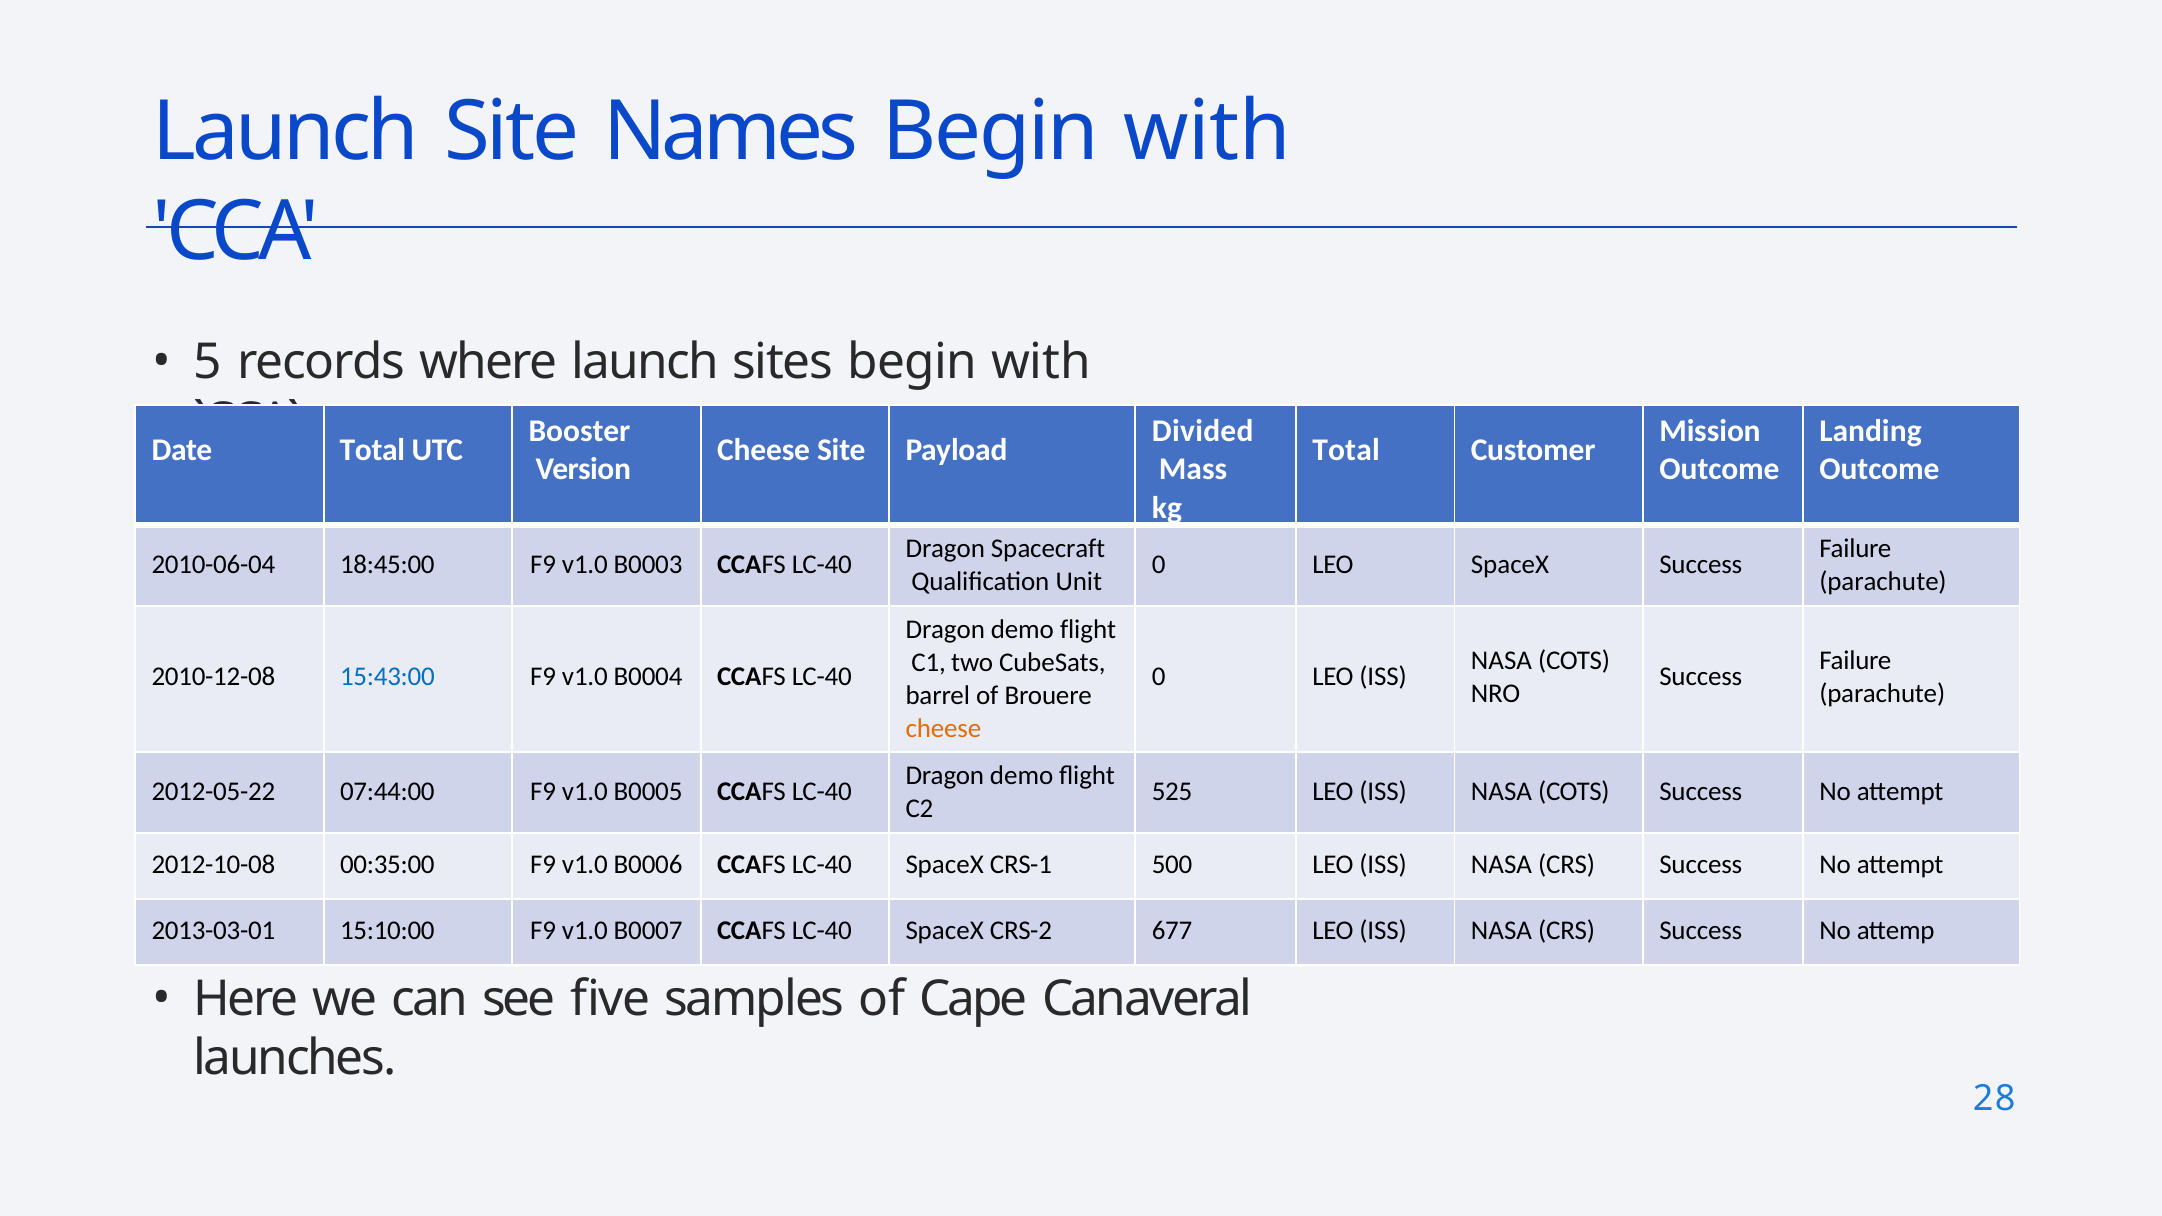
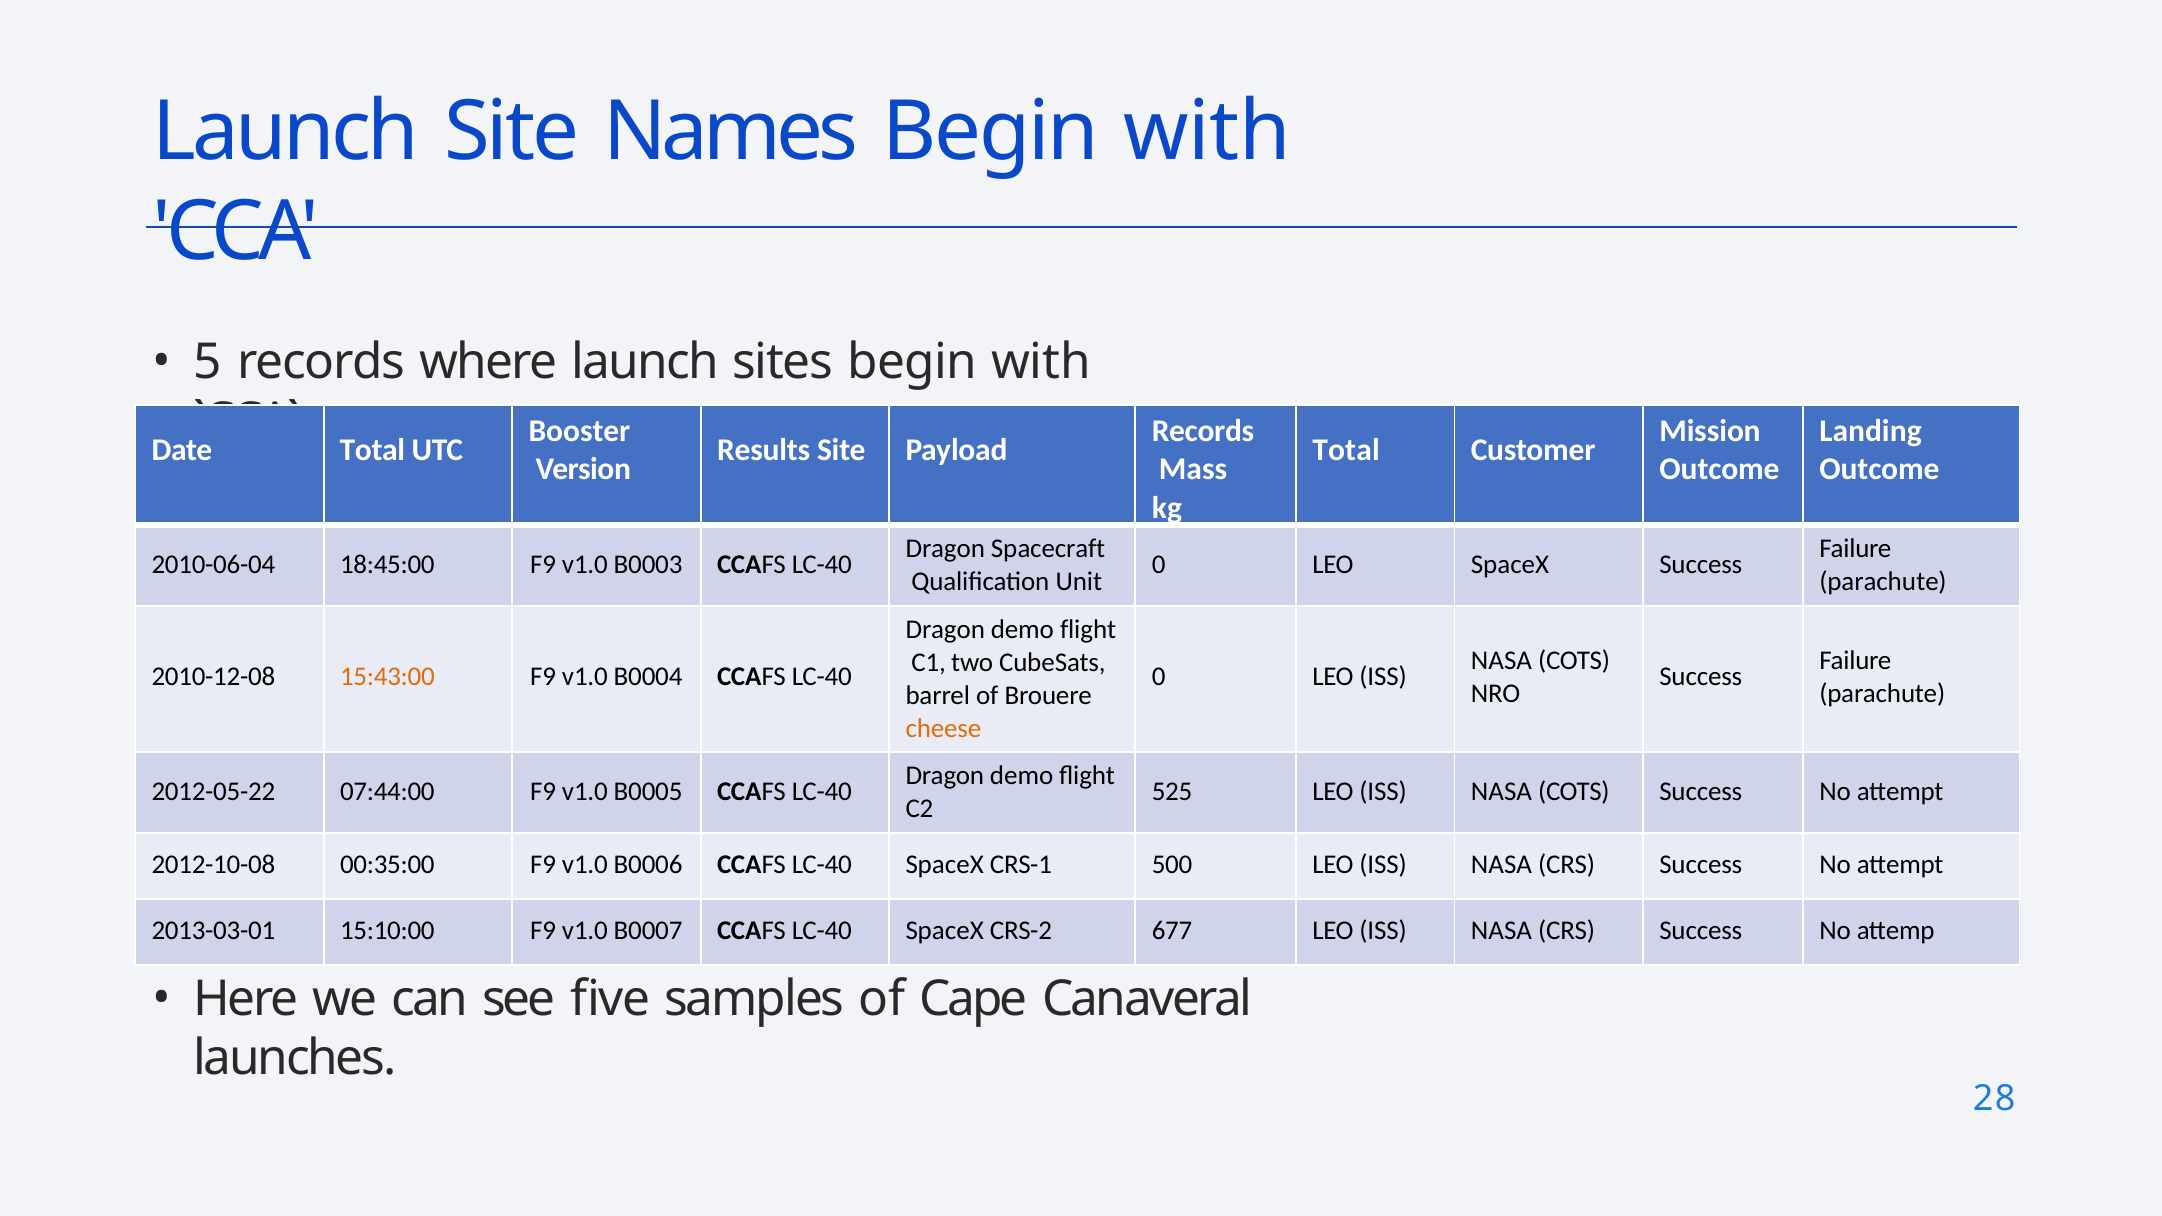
Divided: Divided -> Records (1203, 431)
Cheese: Cheese -> Results (764, 450)
15:43:00 colour: blue -> orange (387, 677)
